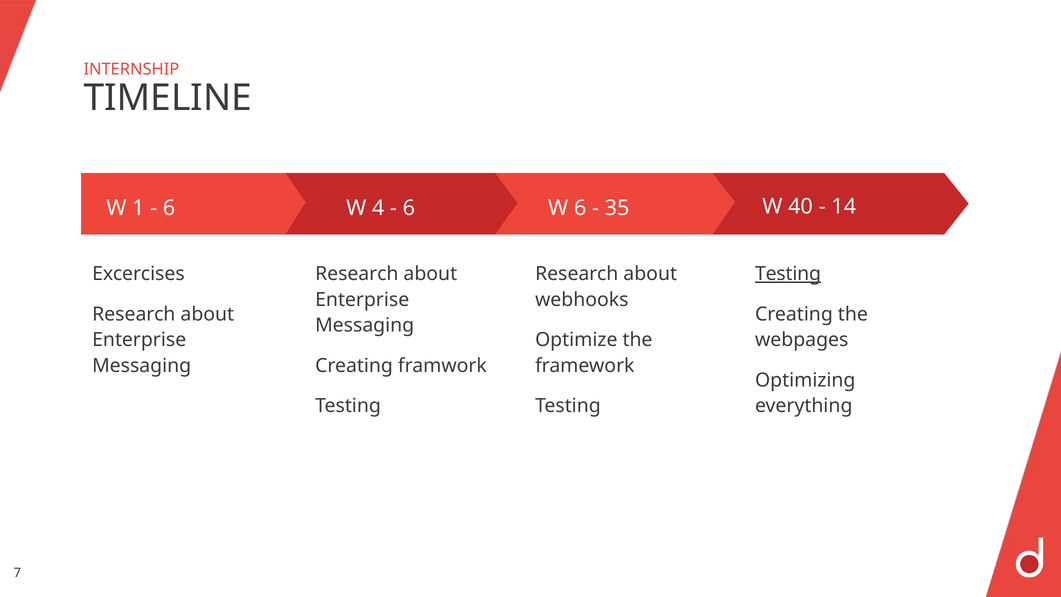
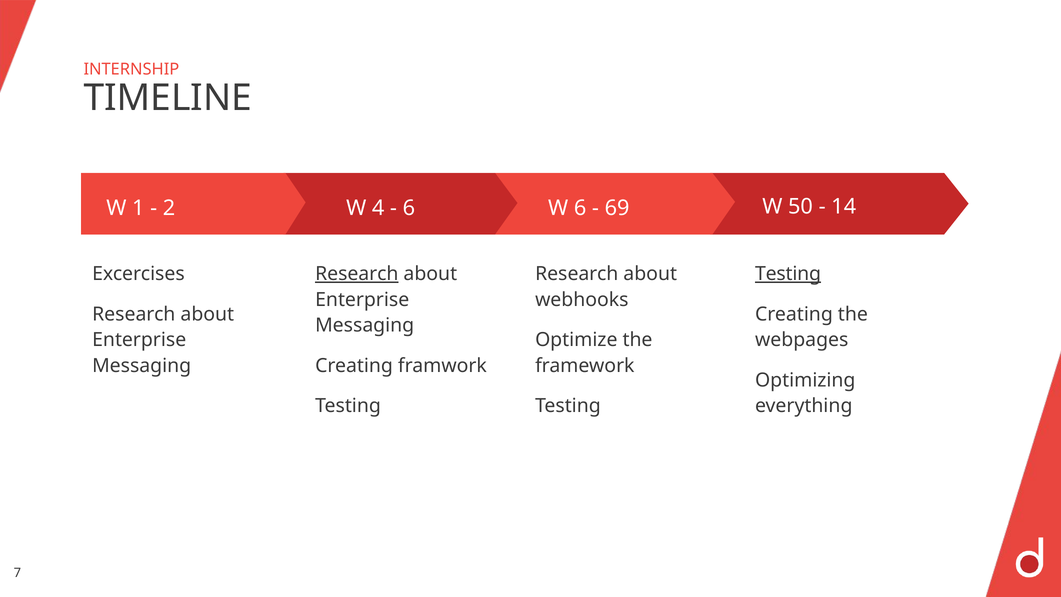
40: 40 -> 50 (800, 206)
6: 6 -> 2 (169, 208)
35: 35 -> 69 (617, 208)
Research underline: none -> present (357, 274)
